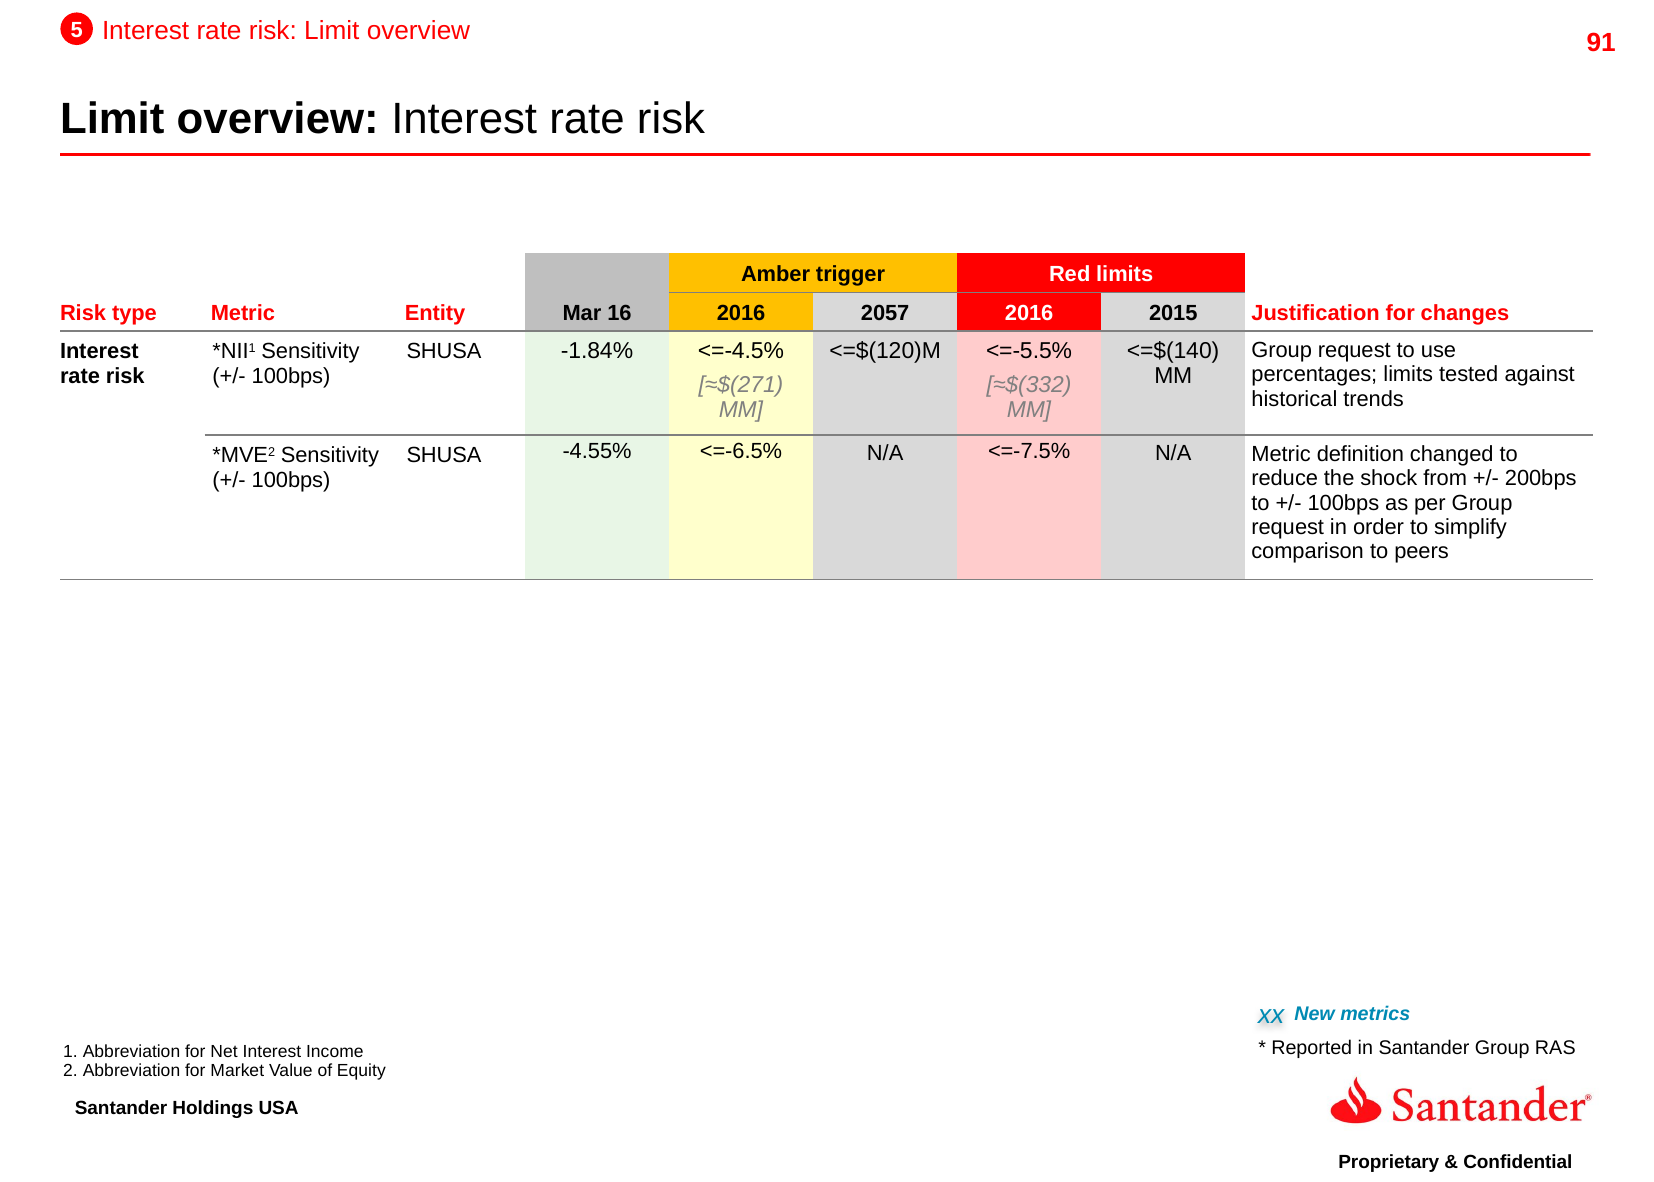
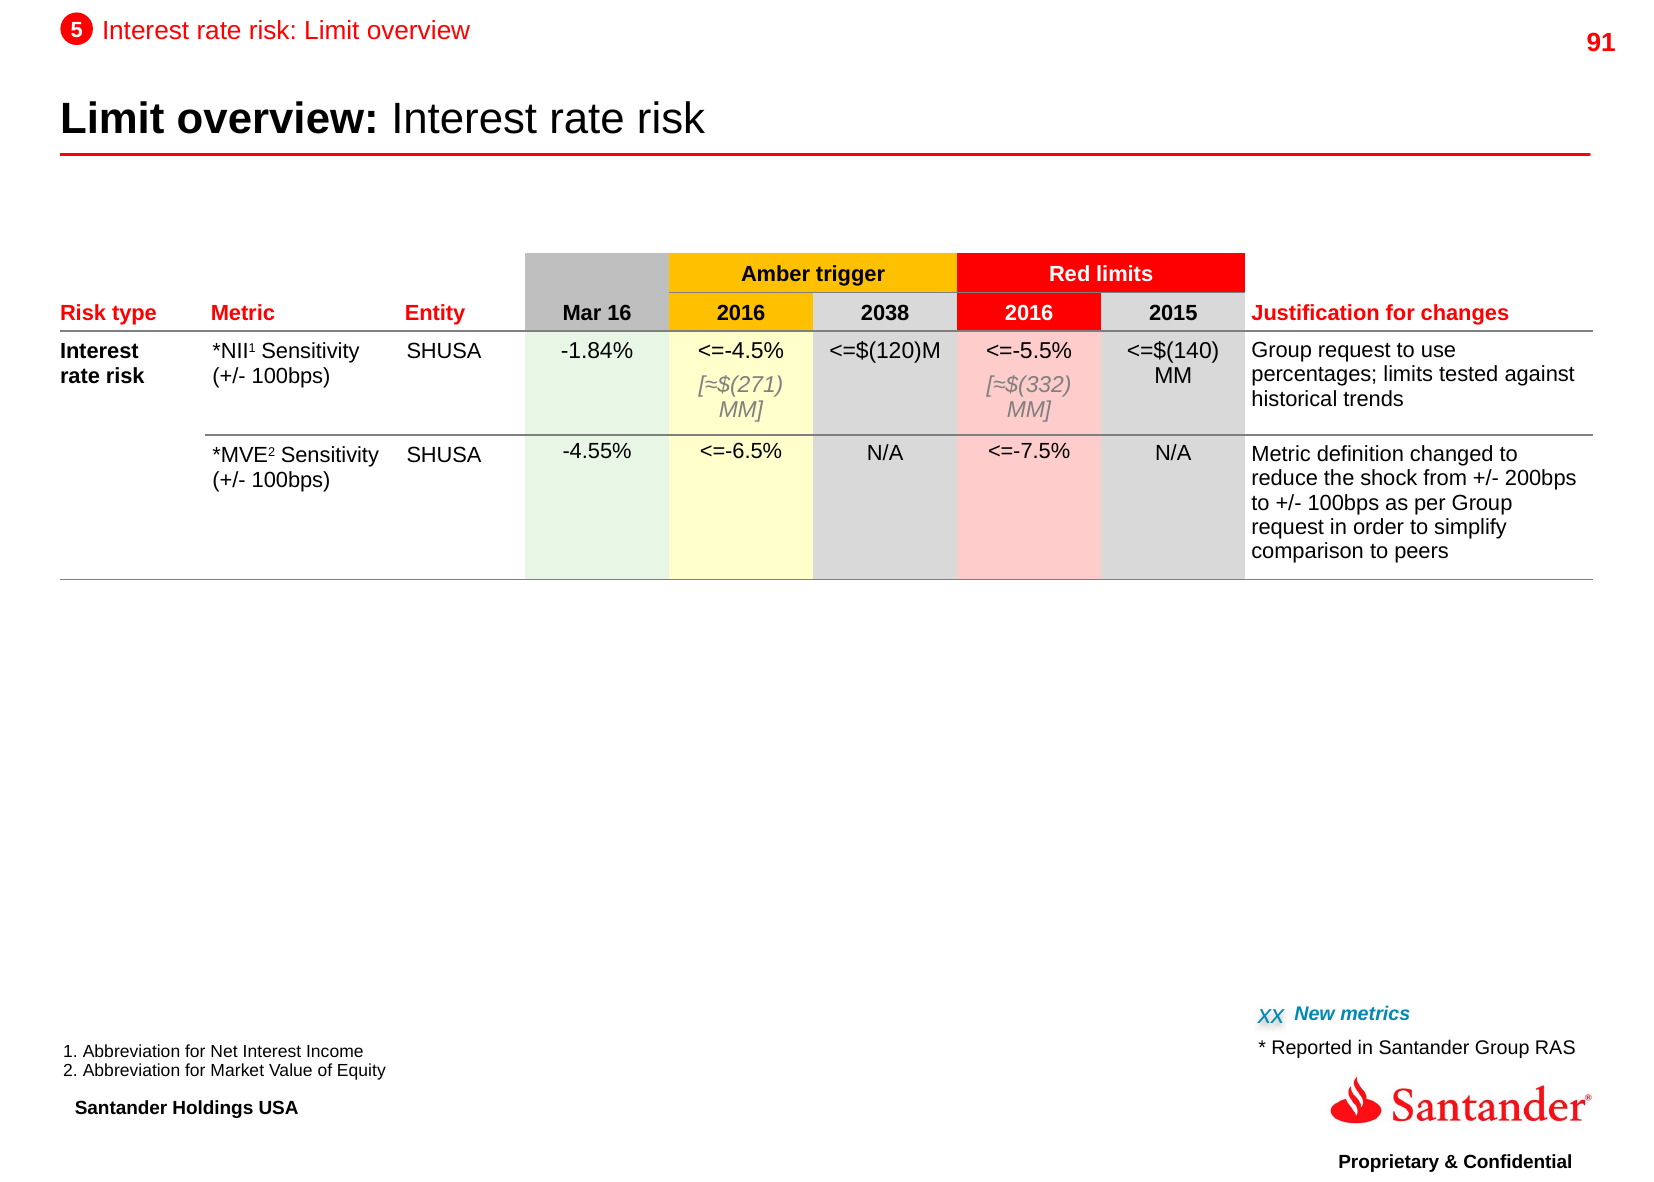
2057: 2057 -> 2038 (885, 313)
